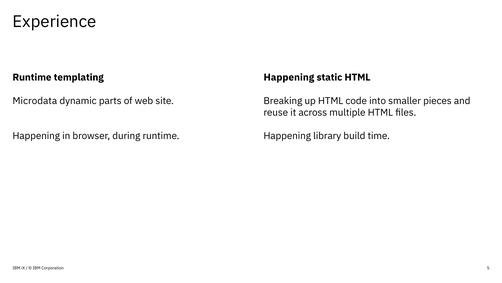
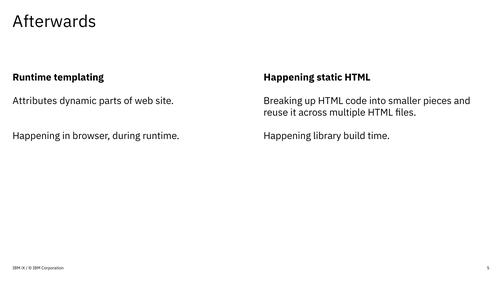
Experience: Experience -> Afterwards (54, 21)
Microdata: Microdata -> Attributes (35, 101)
